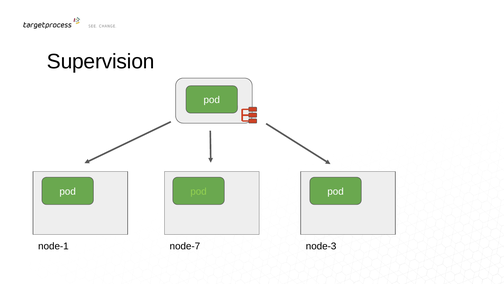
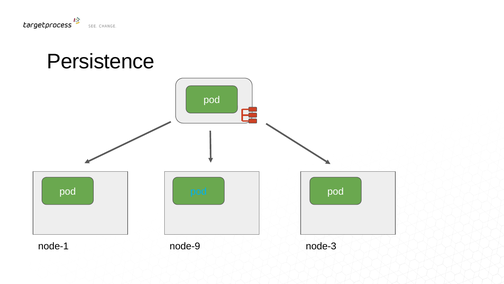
Supervision: Supervision -> Persistence (101, 62)
pod colour: light green -> light blue (199, 191)
node-7: node-7 -> node-9 (185, 246)
